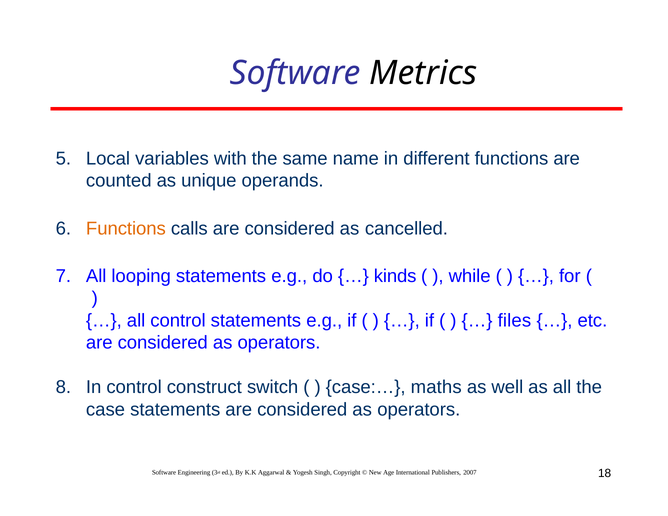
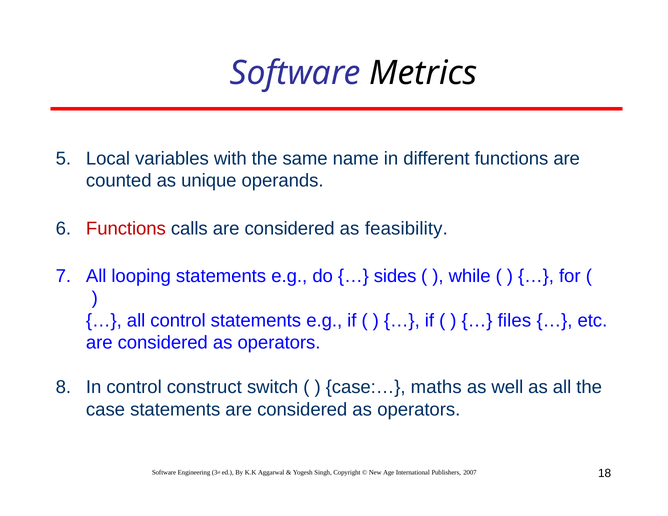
Functions colour: orange -> red (126, 229)
cancelled: cancelled -> feasibility (406, 229)
kinds: kinds -> sides (395, 276)
